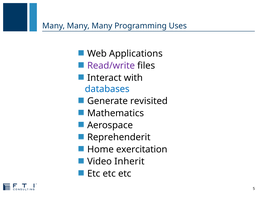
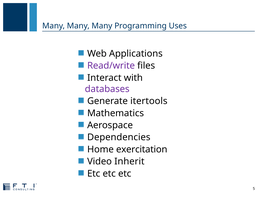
databases colour: blue -> purple (107, 89)
revisited: revisited -> itertools (149, 101)
Reprehenderit: Reprehenderit -> Dependencies (119, 137)
